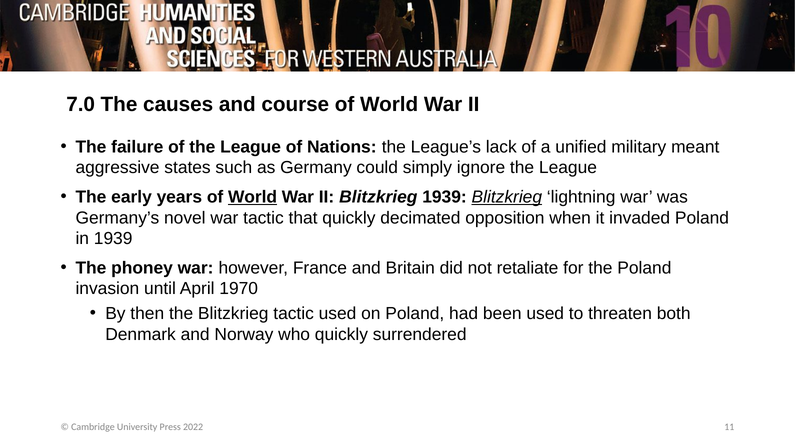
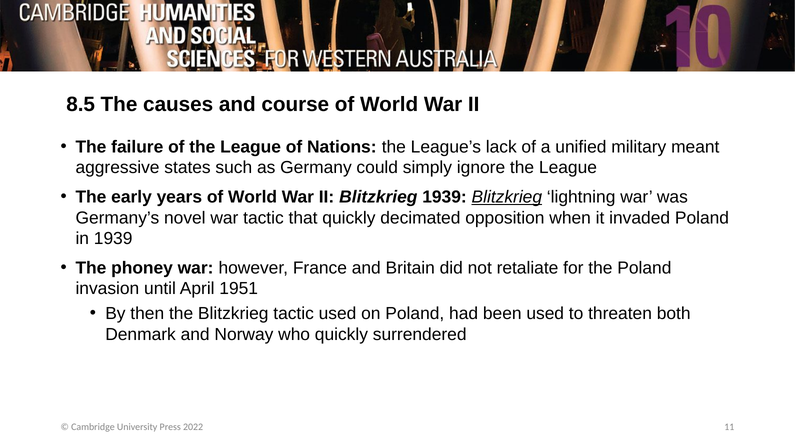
7.0: 7.0 -> 8.5 (81, 104)
World underline: present -> none (253, 197)
1970: 1970 -> 1951 (239, 289)
